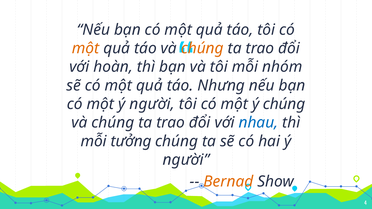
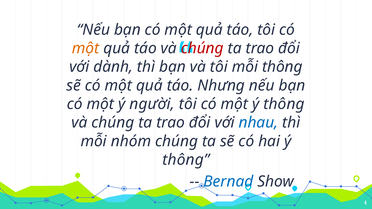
chúng colour: orange -> red (202, 48)
hoàn: hoàn -> dành (113, 67)
mỗi nhóm: nhóm -> thông (282, 67)
một ý chúng: chúng -> thông (284, 104)
tưởng: tưởng -> nhóm (131, 141)
người: người -> thông (186, 160)
Bernad colour: orange -> blue (228, 182)
